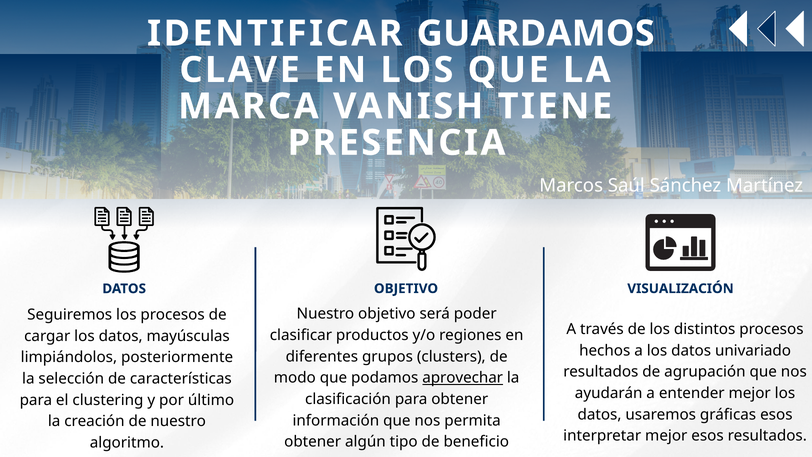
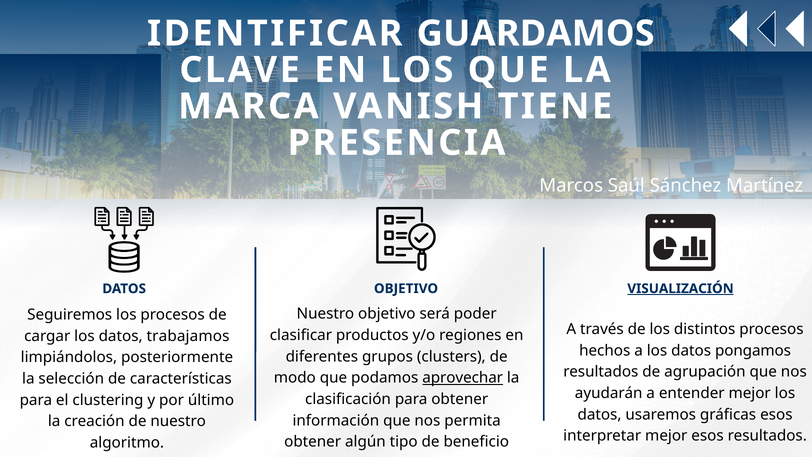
VISUALIZACIÓN underline: none -> present (681, 288)
mayúsculas: mayúsculas -> trabajamos (188, 336)
univariado: univariado -> pongamos (753, 350)
